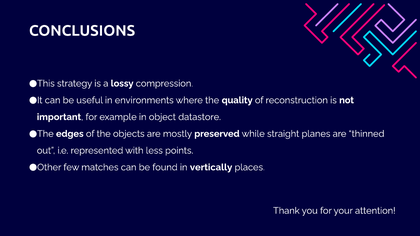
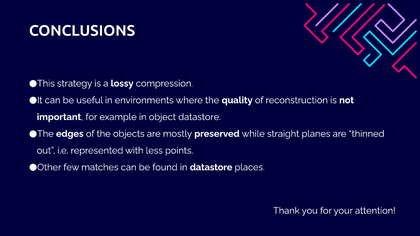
in vertically: vertically -> datastore (211, 167)
